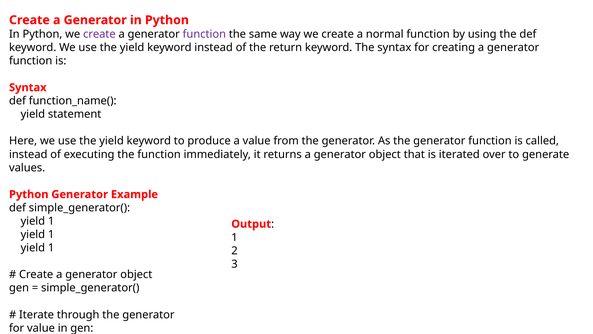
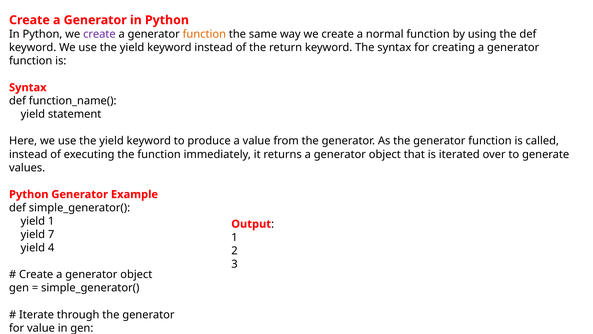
function colour: purple -> orange (204, 34)
1: 1 -> 7 (51, 234)
1: 1 -> 4 (51, 248)
